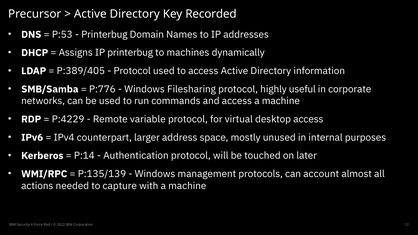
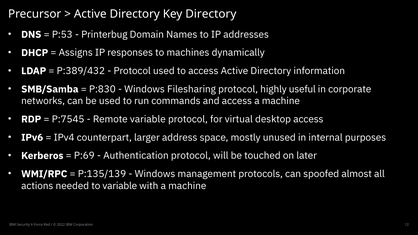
Key Recorded: Recorded -> Directory (211, 14)
IP printerbug: printerbug -> responses (130, 53)
P:389/405: P:389/405 -> P:389/432 (81, 71)
P:776: P:776 -> P:830 (102, 89)
P:4229: P:4229 -> P:7545 (68, 119)
P:14: P:14 -> P:69 (84, 156)
account: account -> spoofed (321, 174)
to capture: capture -> variable (120, 186)
